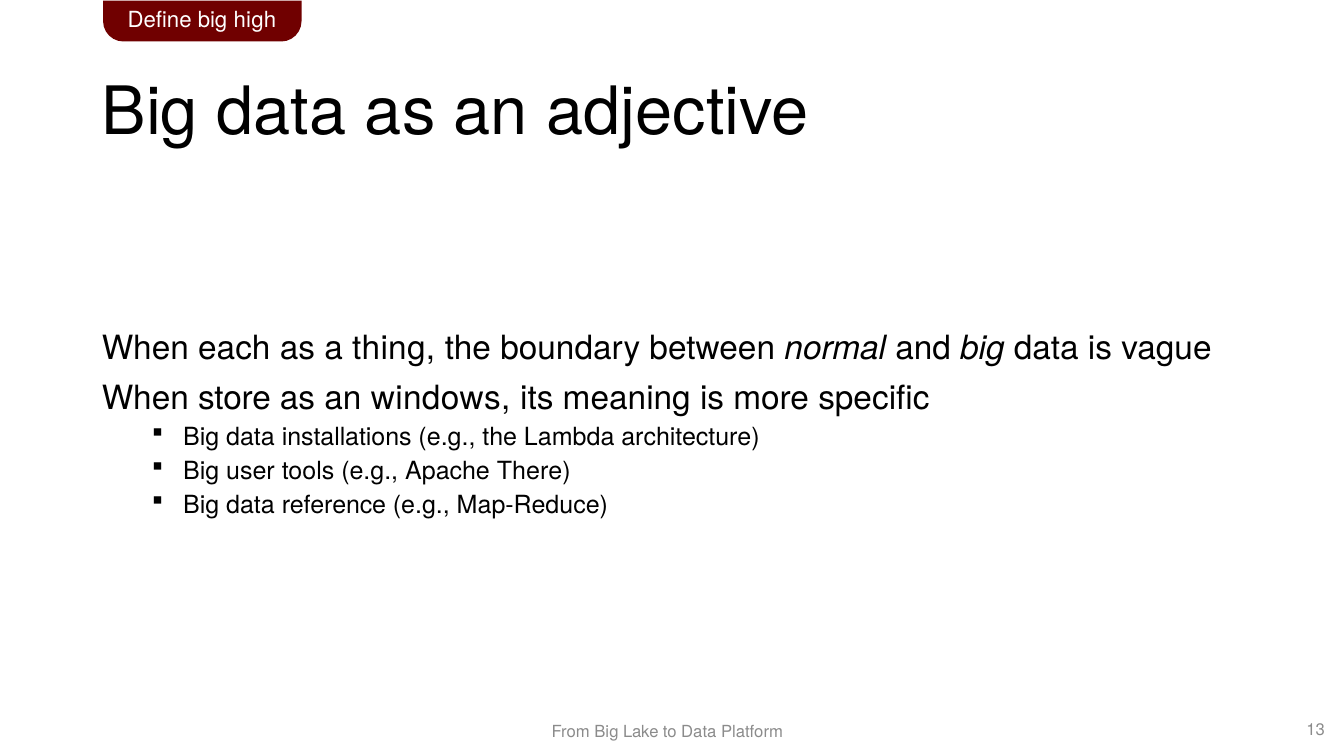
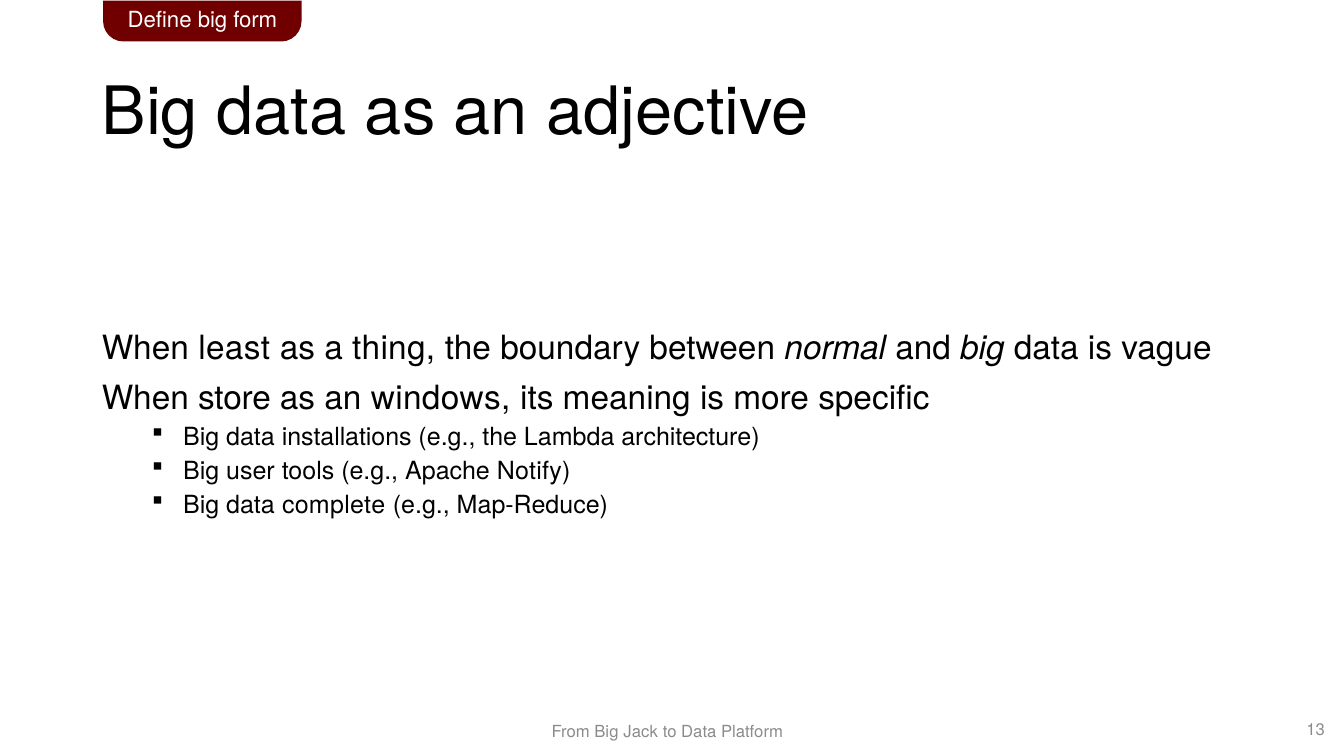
high: high -> form (255, 20)
each: each -> least (234, 348)
There: There -> Notify (534, 471)
reference: reference -> complete (334, 505)
Lake: Lake -> Jack (641, 732)
